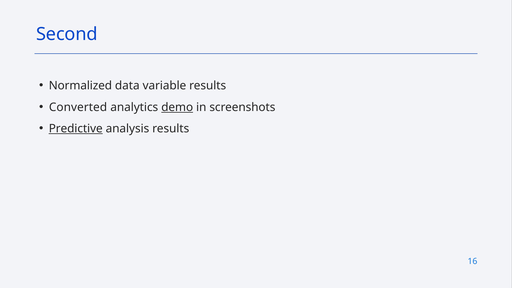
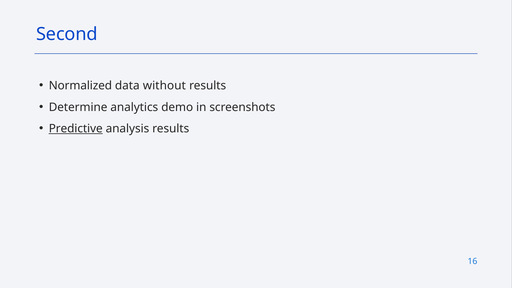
variable: variable -> without (164, 86)
Converted: Converted -> Determine (78, 107)
demo underline: present -> none (177, 107)
